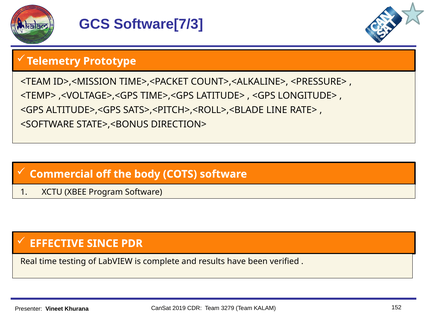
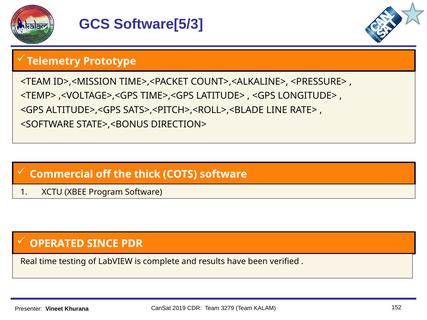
Software[7/3: Software[7/3 -> Software[5/3 (158, 24)
body: body -> thick (147, 174)
EFFECTIVE: EFFECTIVE -> OPERATED (57, 244)
